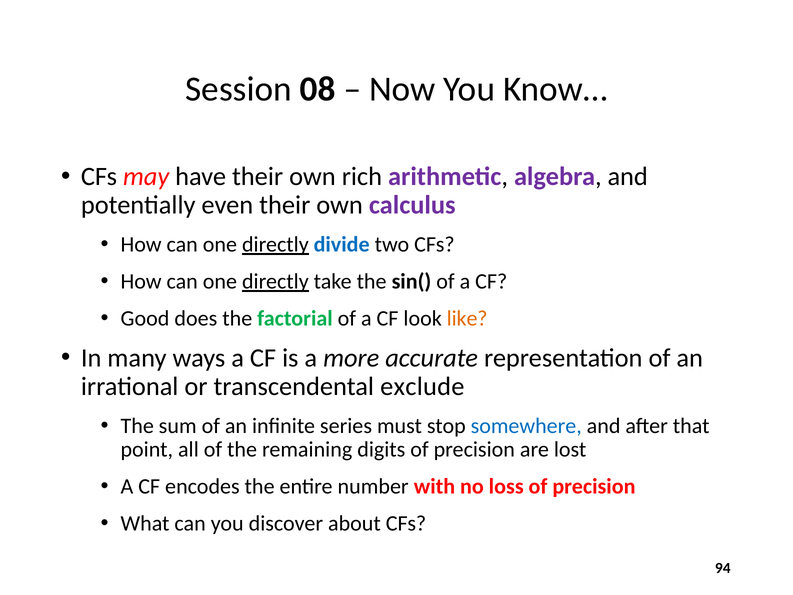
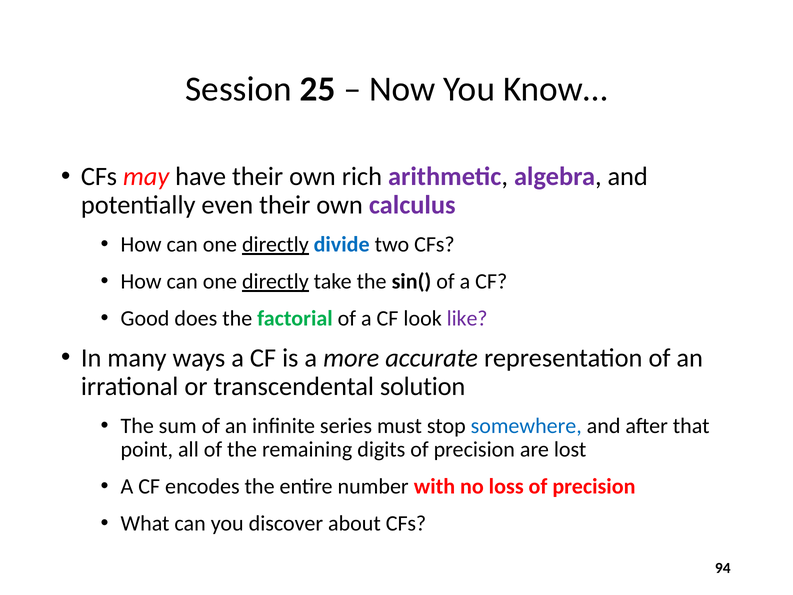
08: 08 -> 25 (318, 89)
like colour: orange -> purple (467, 318)
exclude: exclude -> solution (423, 386)
